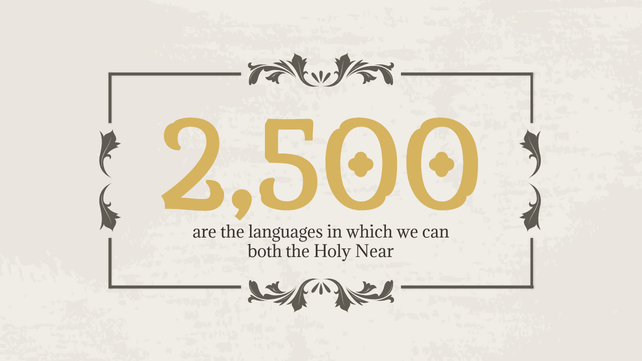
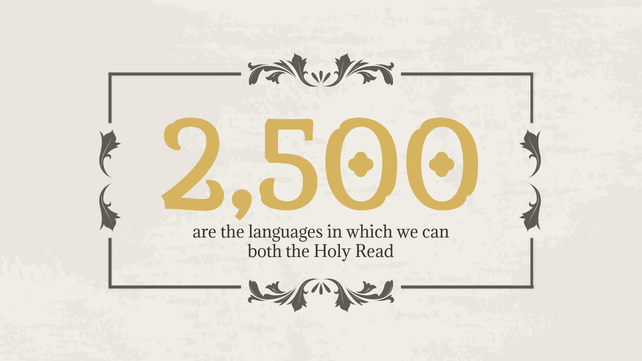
Near: Near -> Read (374, 252)
